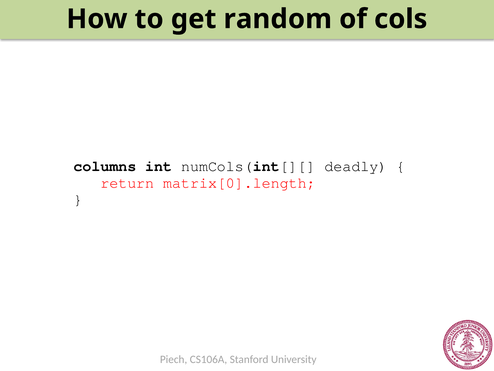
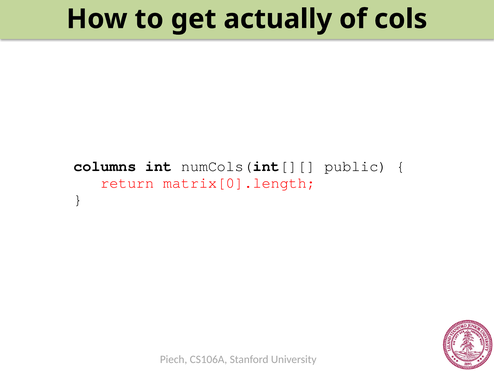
random: random -> actually (278, 19)
deadly: deadly -> public (356, 166)
